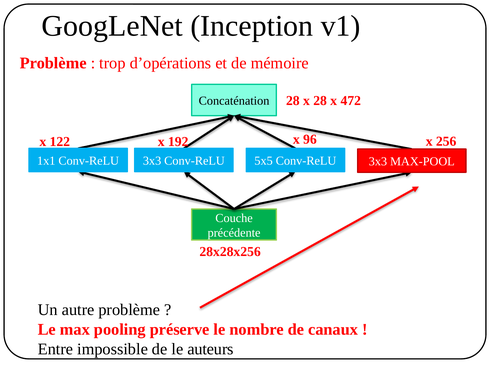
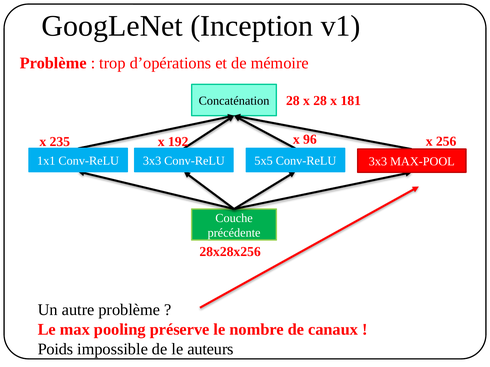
472: 472 -> 181 (351, 101)
122: 122 -> 235 (60, 142)
Entre: Entre -> Poids (56, 350)
